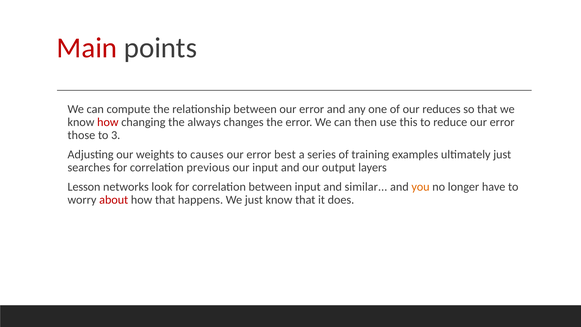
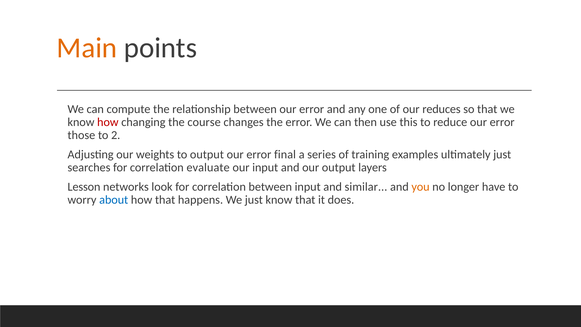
Main colour: red -> orange (87, 48)
always: always -> course (204, 122)
3: 3 -> 2 (116, 135)
to causes: causes -> output (207, 154)
best: best -> final (285, 154)
previous: previous -> evaluate (208, 167)
about colour: red -> blue (114, 200)
